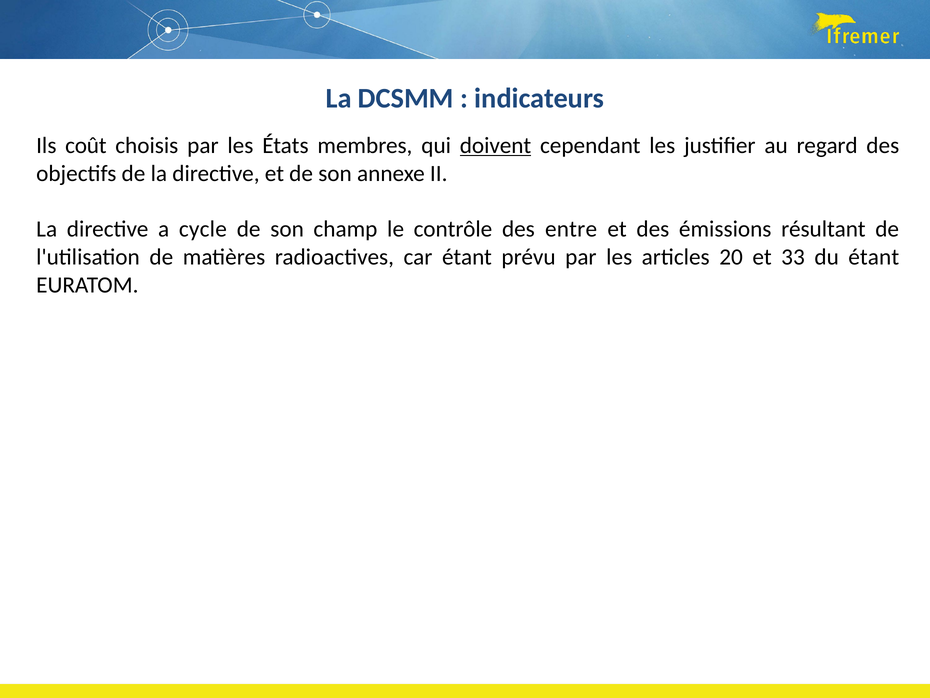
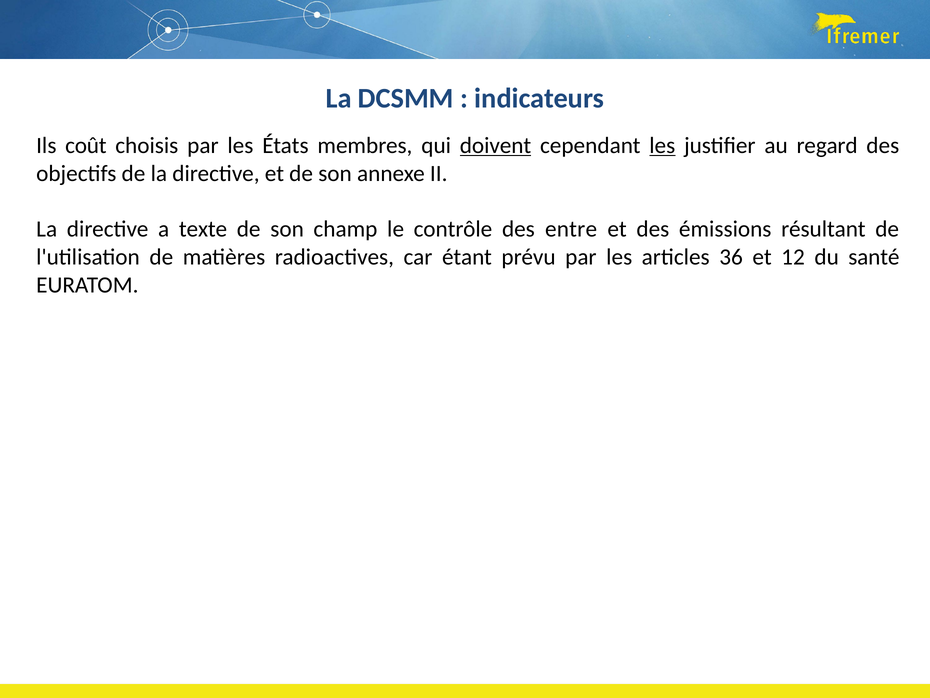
les underline: none -> present (662, 145)
cycle: cycle -> texte (203, 229)
20: 20 -> 36 (731, 257)
33: 33 -> 12 (793, 257)
du étant: étant -> santé (874, 257)
